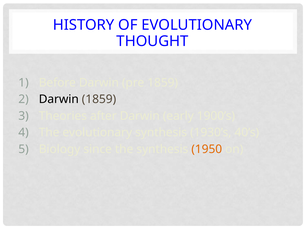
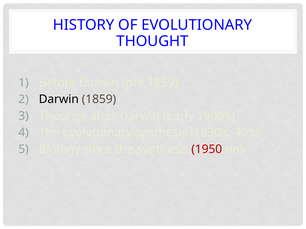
1950 colour: orange -> red (207, 149)
